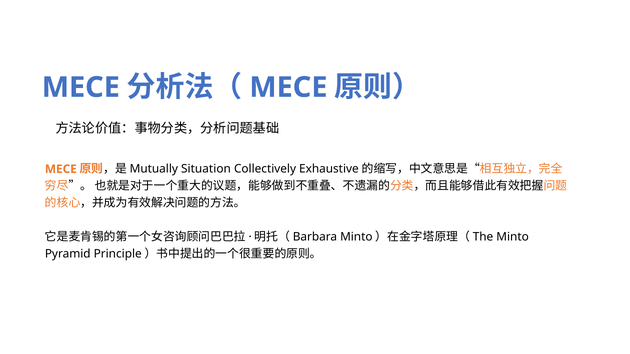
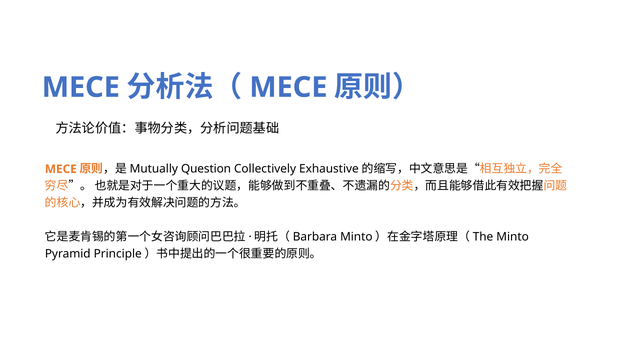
Situation: Situation -> Question (206, 169)
